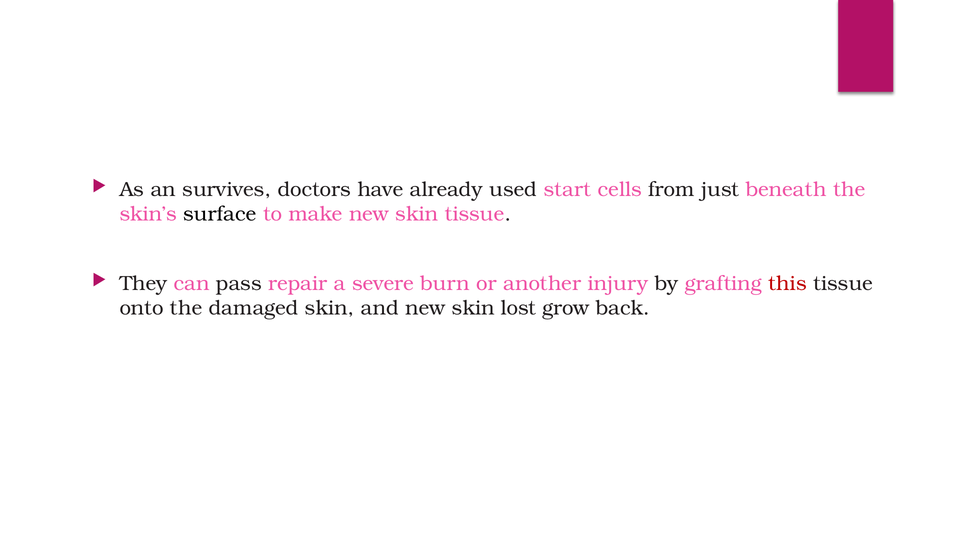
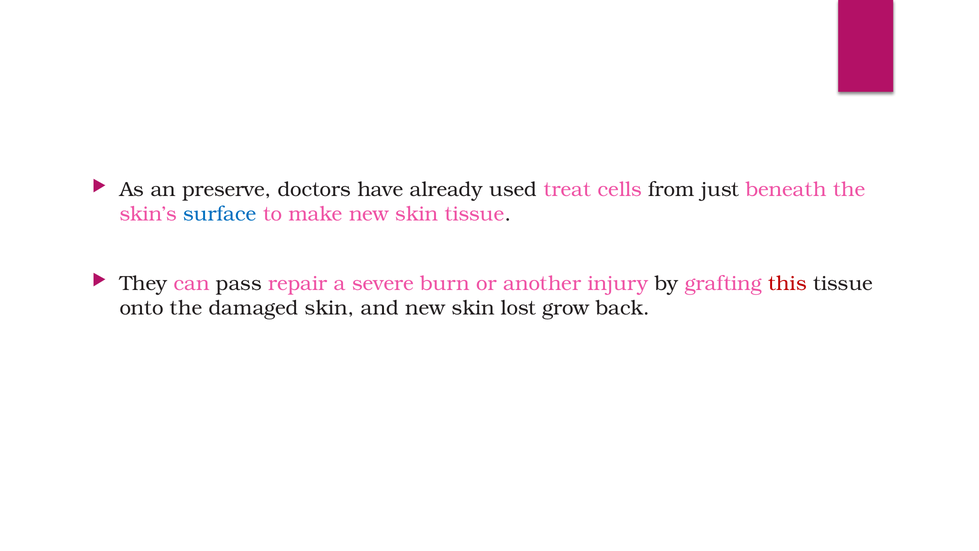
survives: survives -> preserve (227, 189)
start: start -> treat (567, 189)
surface colour: black -> blue (220, 214)
